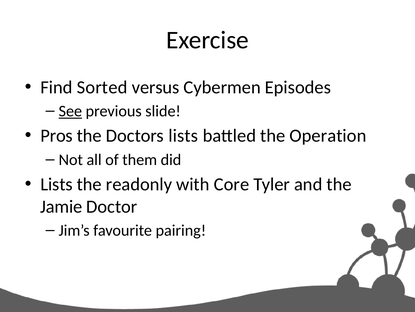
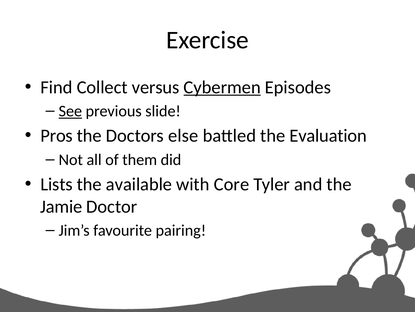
Sorted: Sorted -> Collect (102, 87)
Cybermen underline: none -> present (222, 87)
Doctors lists: lists -> else (183, 136)
Operation: Operation -> Evaluation (328, 136)
readonly: readonly -> available (139, 184)
